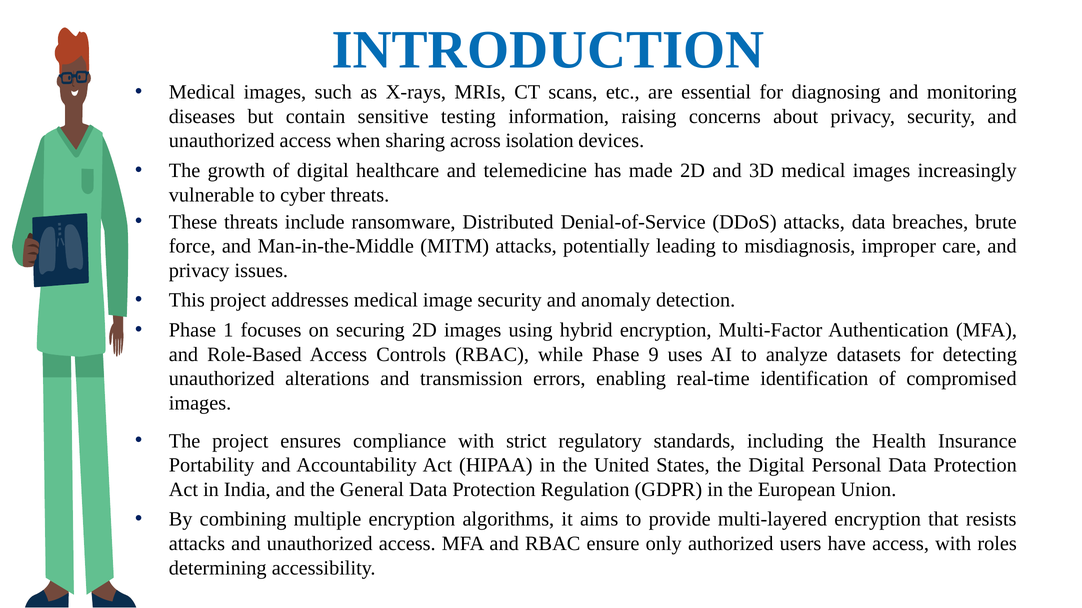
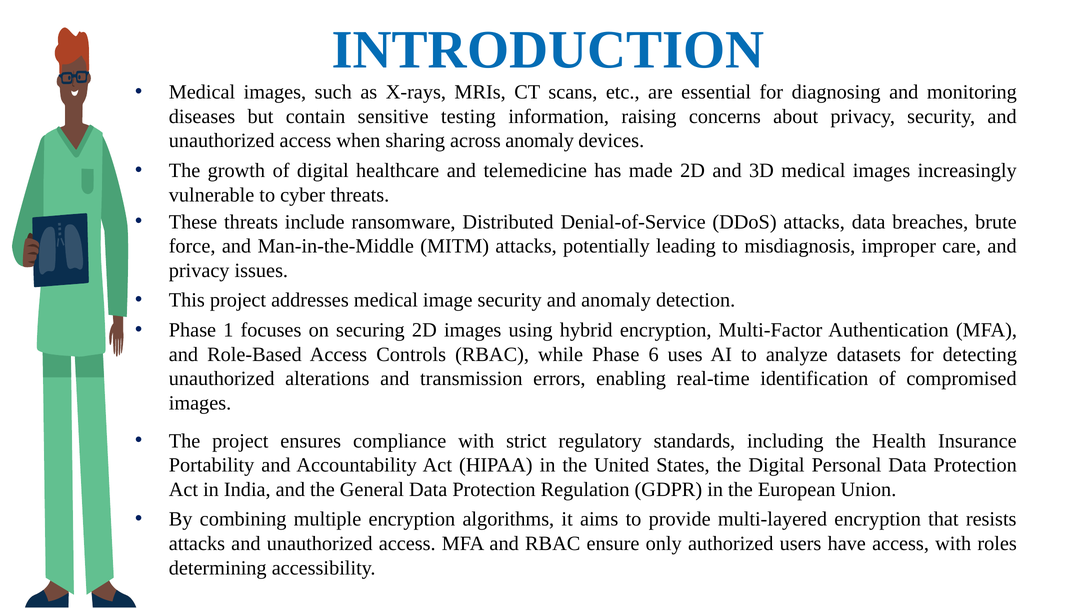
across isolation: isolation -> anomaly (540, 141)
9: 9 -> 6 (654, 355)
